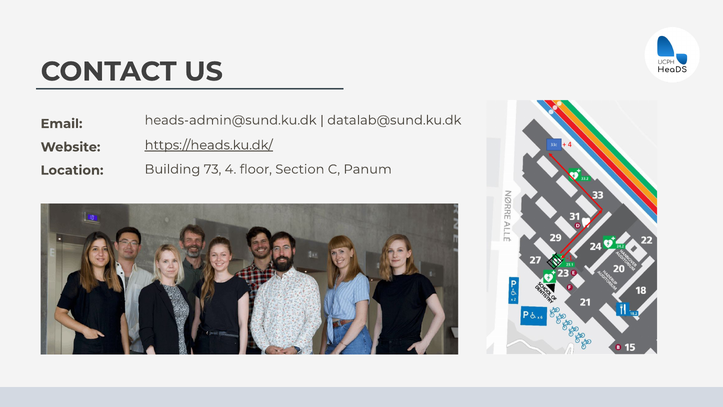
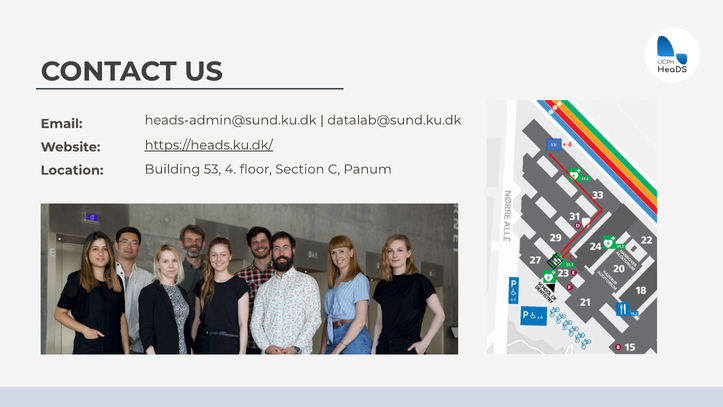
73: 73 -> 53 (212, 169)
